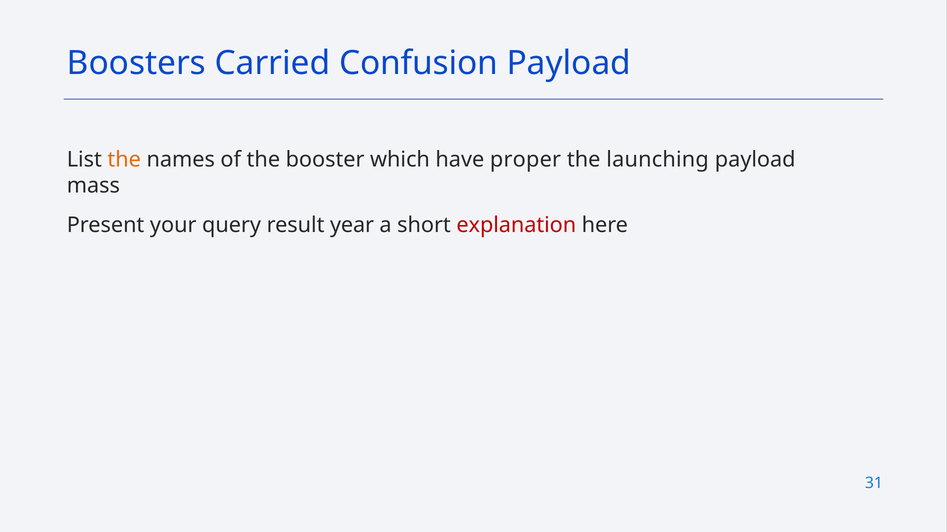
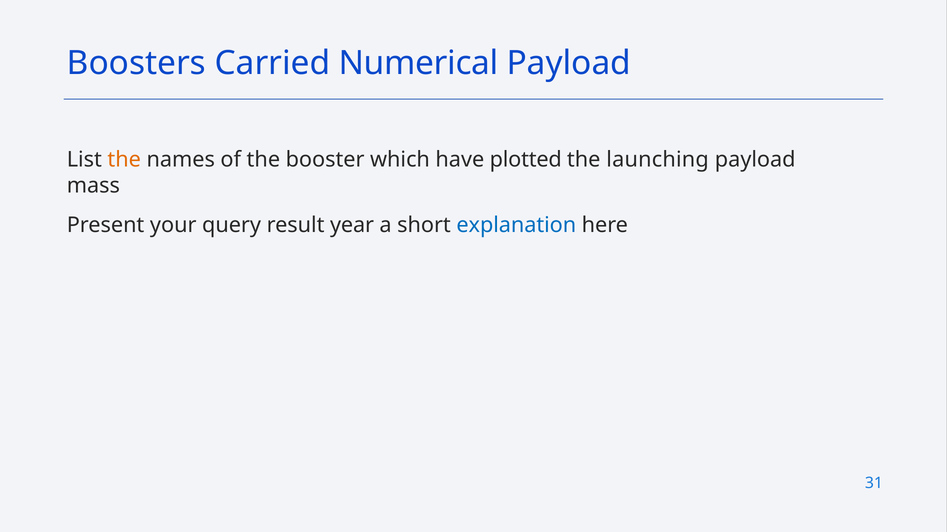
Confusion: Confusion -> Numerical (419, 63)
proper: proper -> plotted (526, 160)
explanation colour: red -> blue (516, 226)
